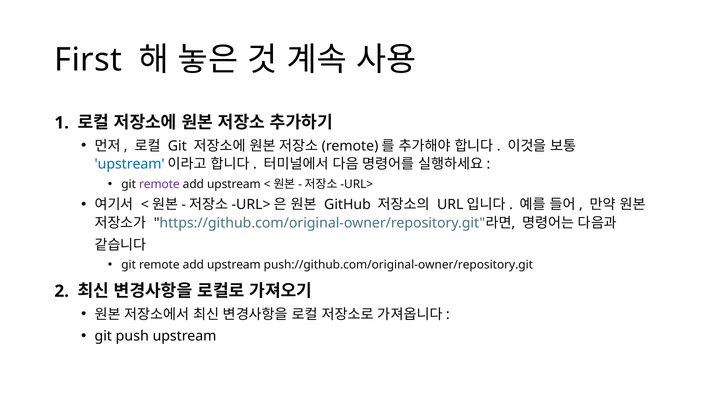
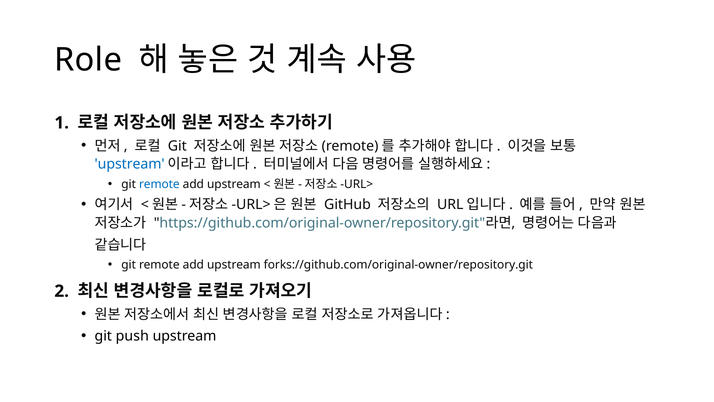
First: First -> Role (88, 60)
remote colour: purple -> blue (159, 184)
push://github.com/original-owner/repository.git: push://github.com/original-owner/repository.git -> forks://github.com/original-owner/repository.git (398, 265)
